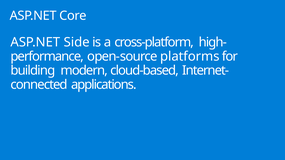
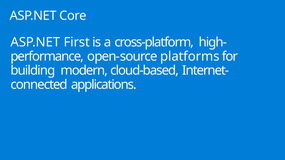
Side: Side -> First (77, 42)
